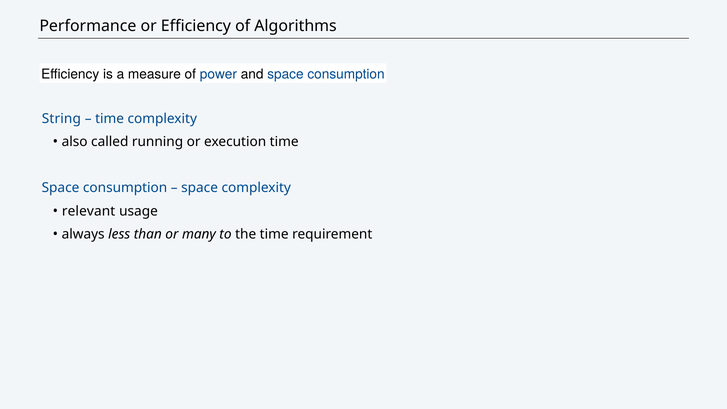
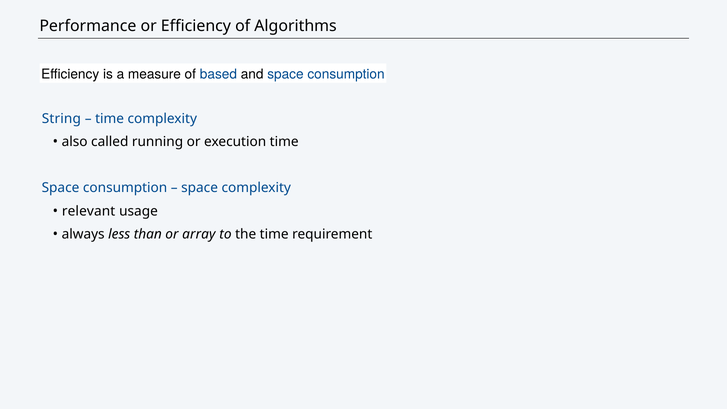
power: power -> based (218, 74)
many: many -> array (199, 234)
